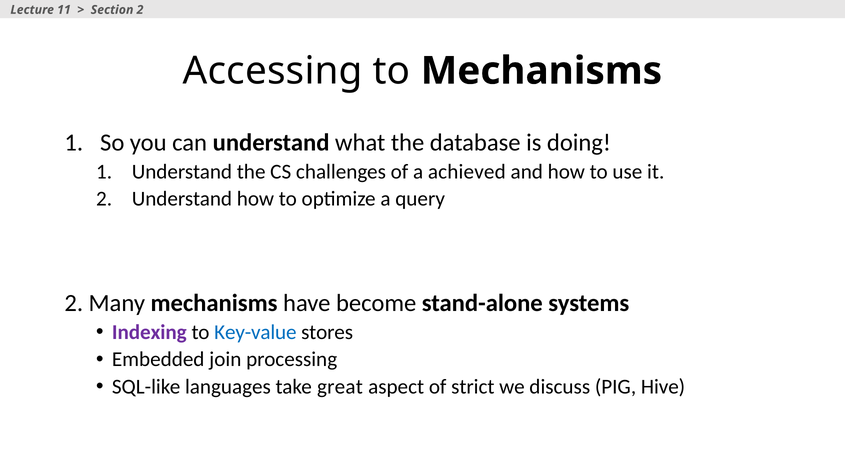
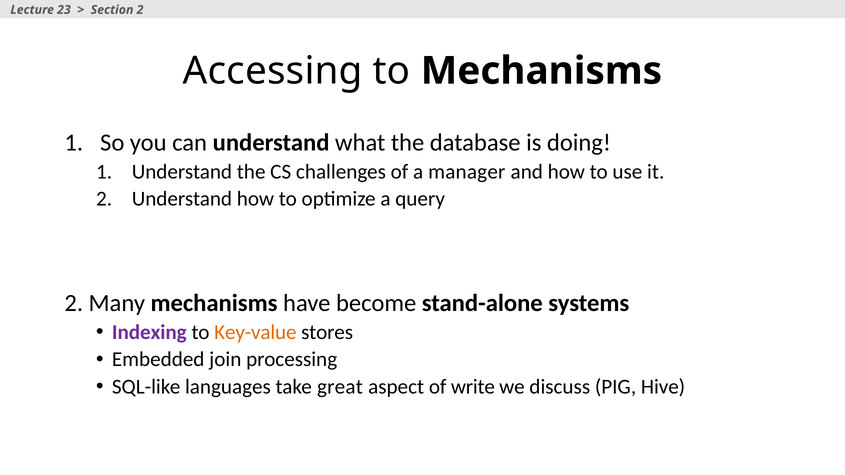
11: 11 -> 23 (64, 10)
achieved: achieved -> manager (467, 172)
Key-value colour: blue -> orange (255, 332)
strict: strict -> write (473, 387)
